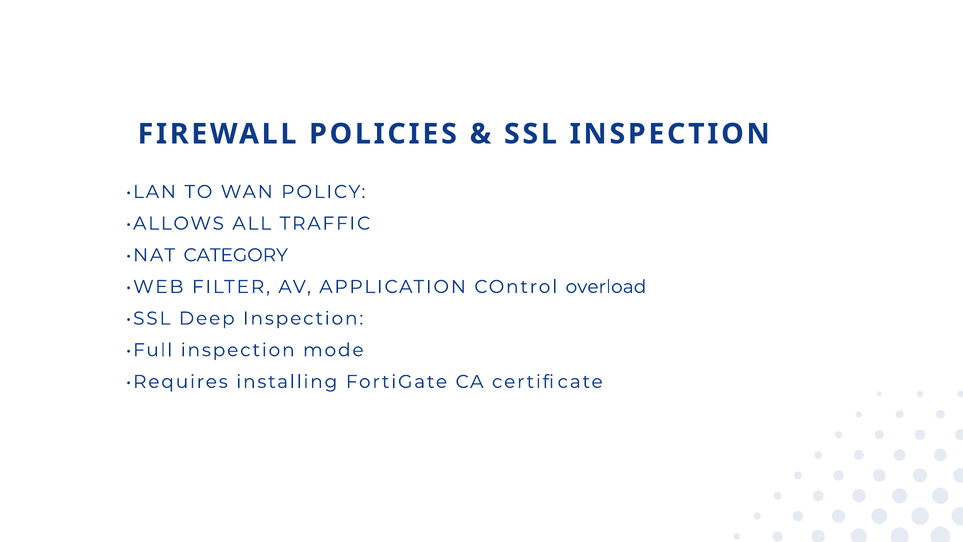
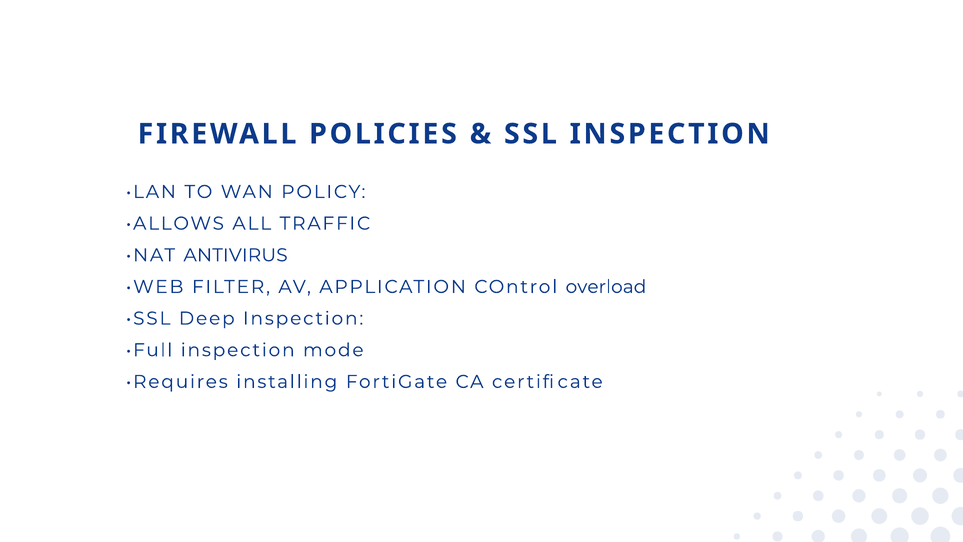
CATEGORY: CATEGORY -> ANTIVIRUS (236, 255)
